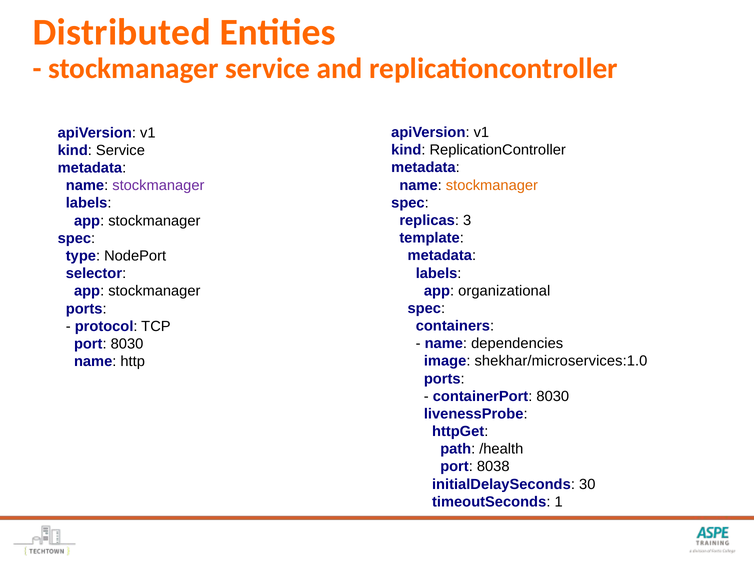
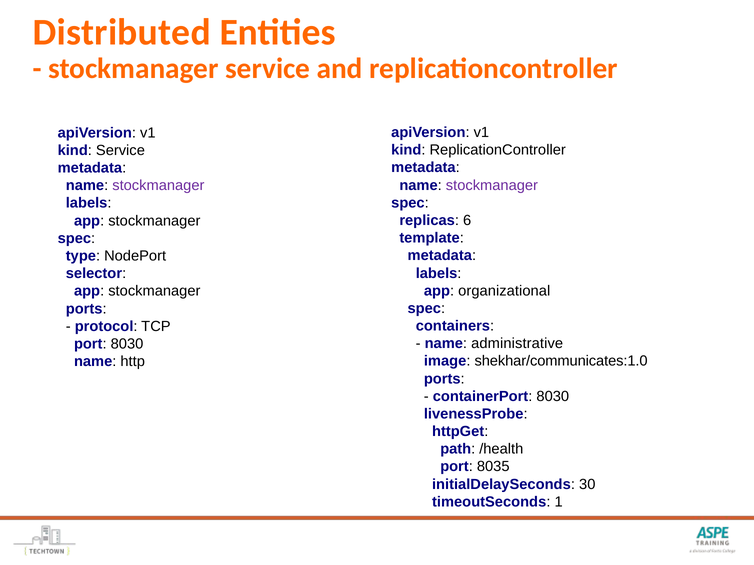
stockmanager colour: orange -> purple (492, 185)
3: 3 -> 6 (467, 221)
dependencies: dependencies -> administrative (517, 344)
shekhar/microservices:1.0: shekhar/microservices:1.0 -> shekhar/communicates:1.0 (561, 361)
8038: 8038 -> 8035 (493, 467)
